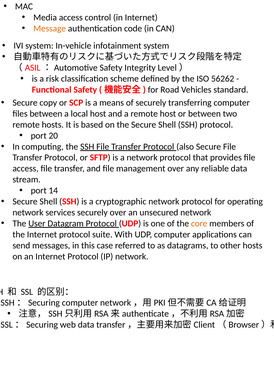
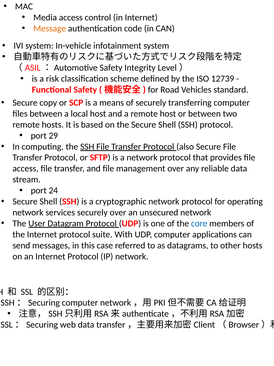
56262: 56262 -> 12739 (223, 79)
20: 20 -> 29 (53, 135)
14: 14 -> 24 (53, 190)
core colour: orange -> blue (199, 223)
